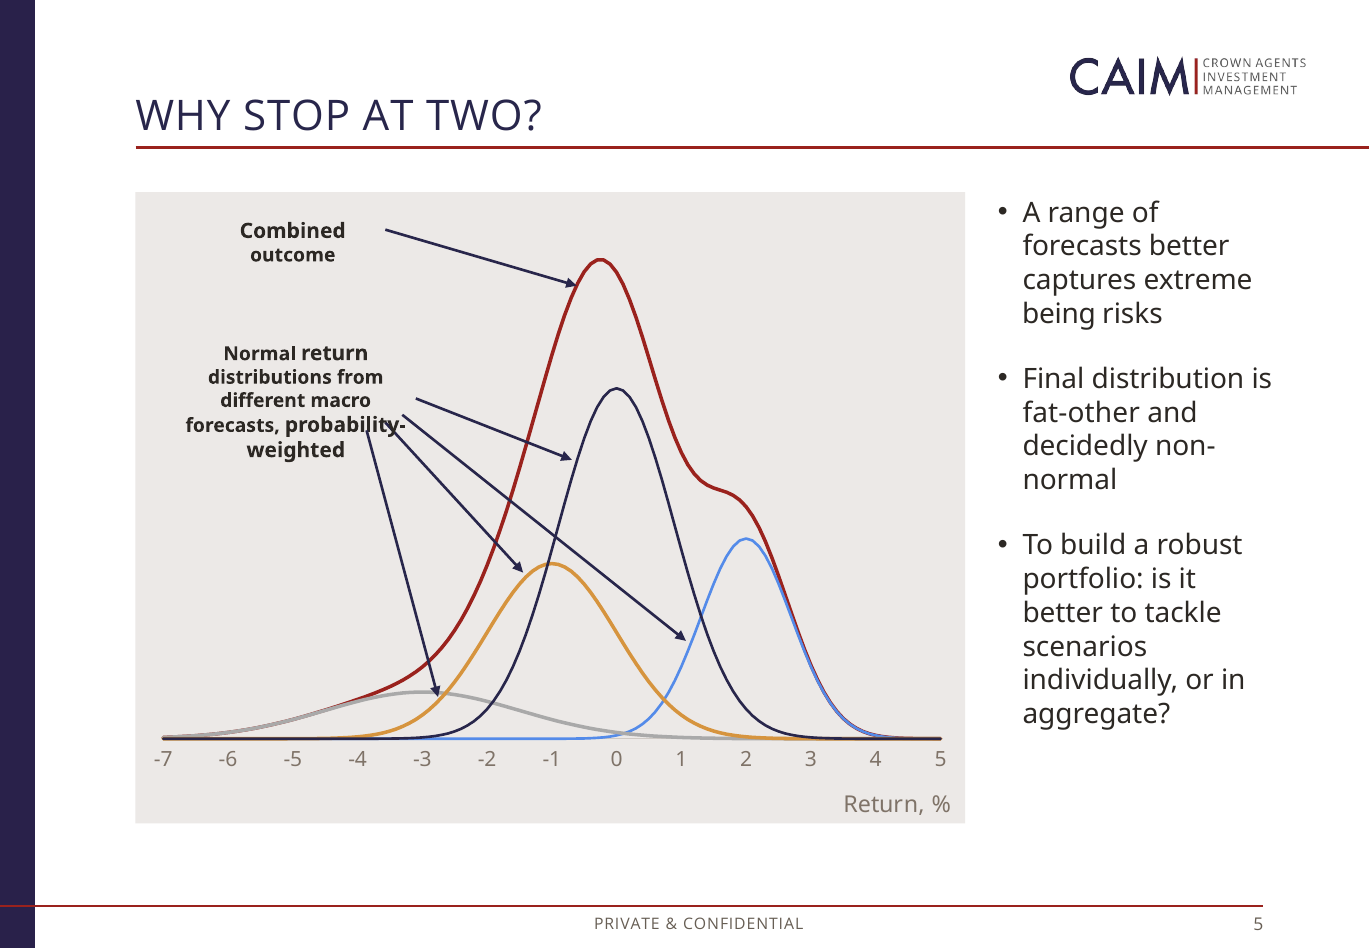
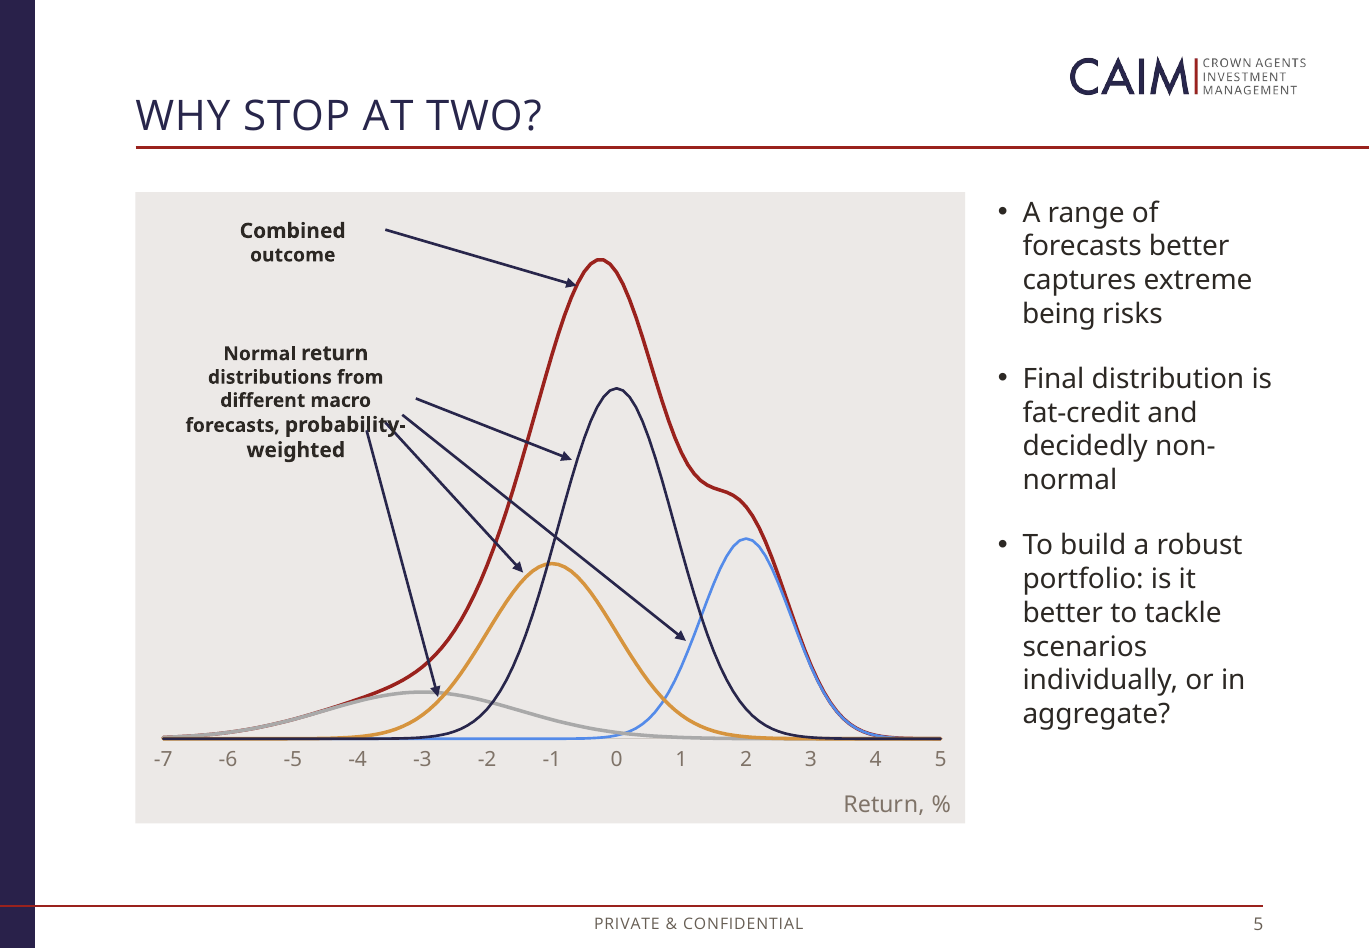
fat-other: fat-other -> fat-credit (1081, 413)
